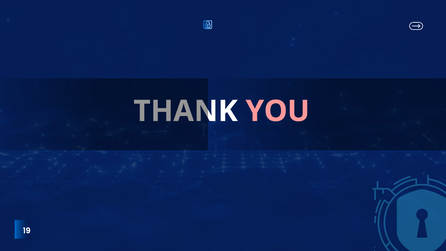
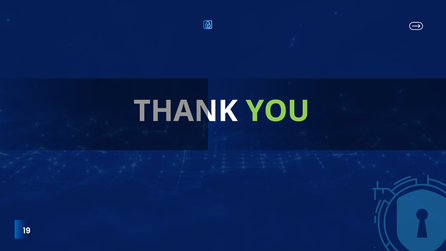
YOU colour: pink -> light green (278, 111)
